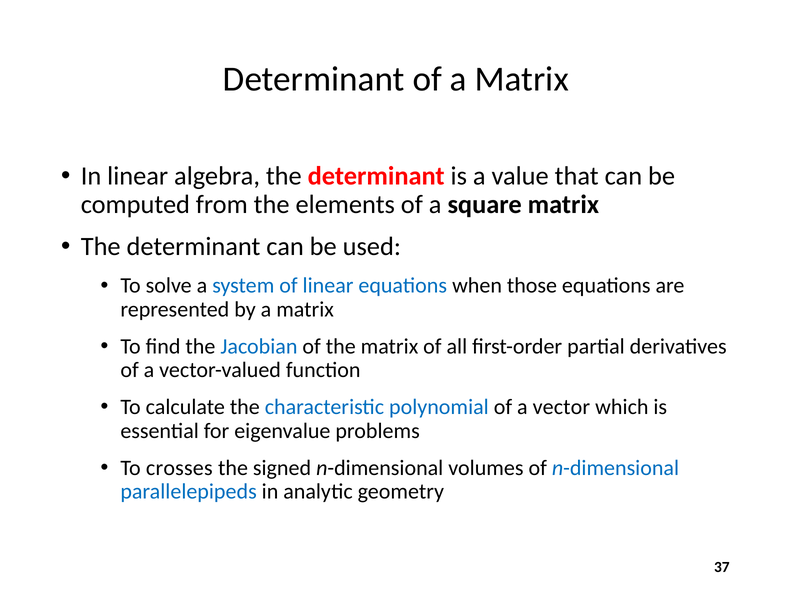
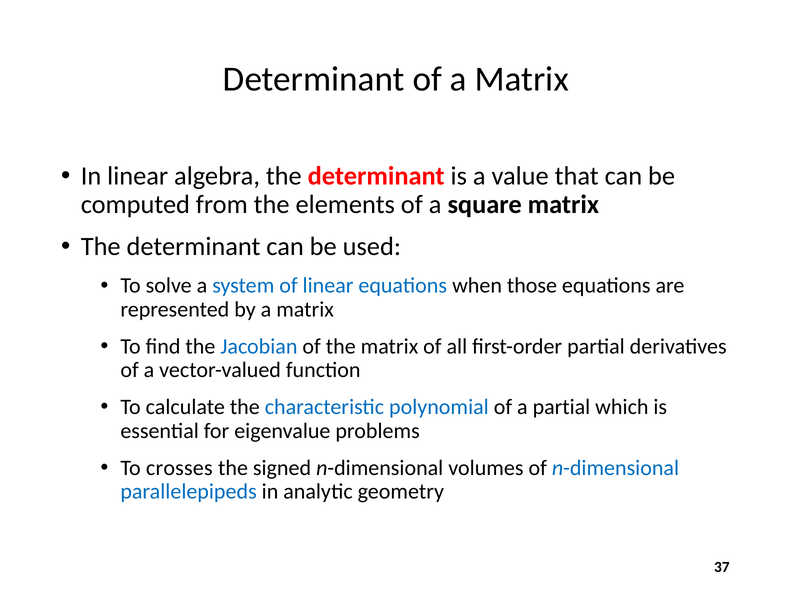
a vector: vector -> partial (561, 407)
